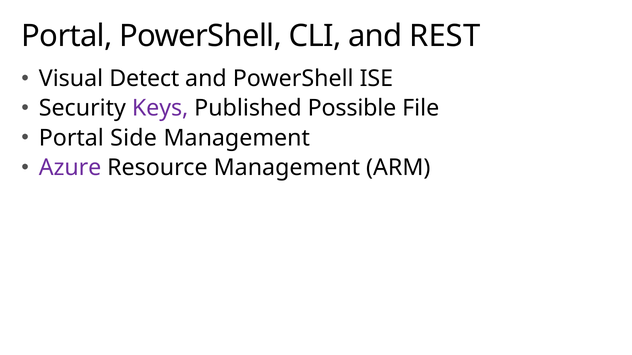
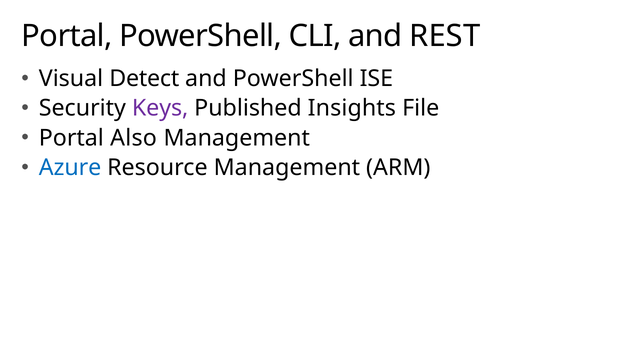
Possible: Possible -> Insights (352, 108)
Side: Side -> Also (134, 138)
Azure colour: purple -> blue (70, 168)
